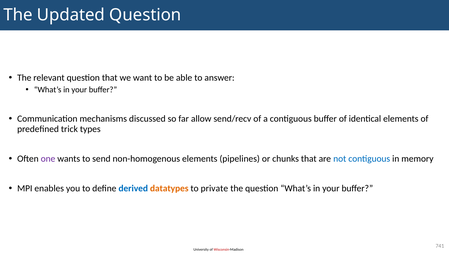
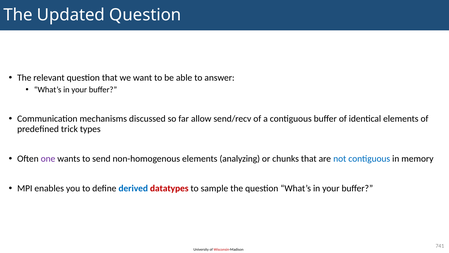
pipelines: pipelines -> analyzing (240, 158)
datatypes colour: orange -> red (169, 188)
private: private -> sample (214, 188)
